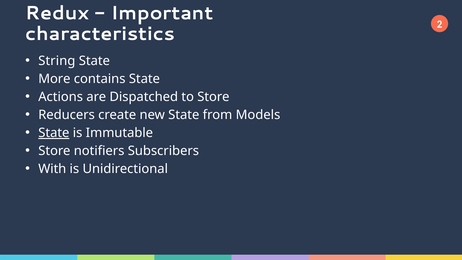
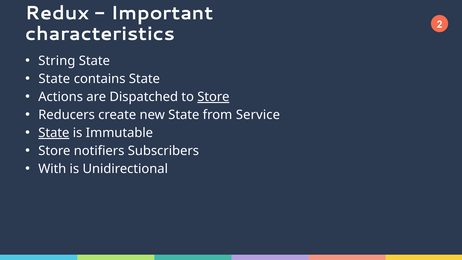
More: More -> State (54, 79)
Store underline: none -> present (213, 97)
Models: Models -> Service (258, 115)
